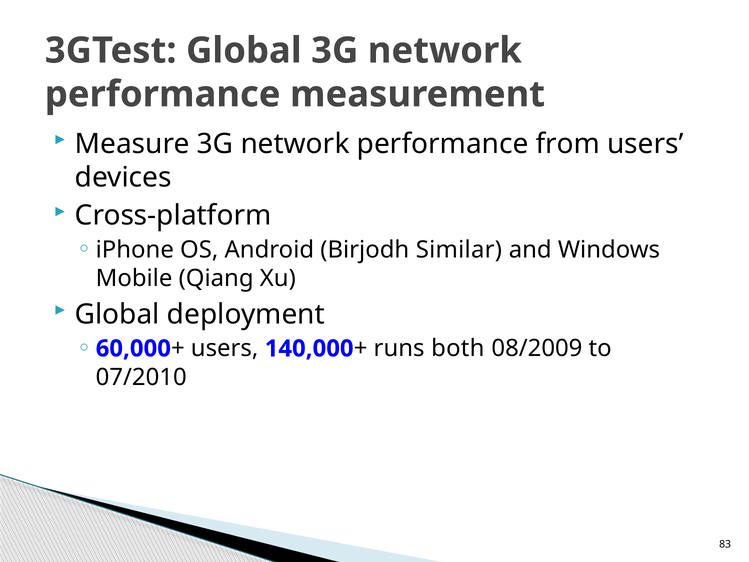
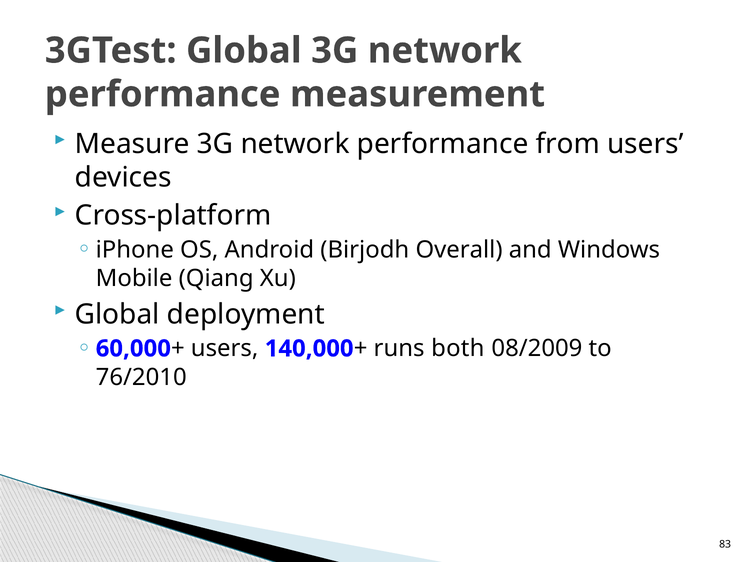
Similar: Similar -> Overall (459, 250)
07/2010: 07/2010 -> 76/2010 (141, 377)
